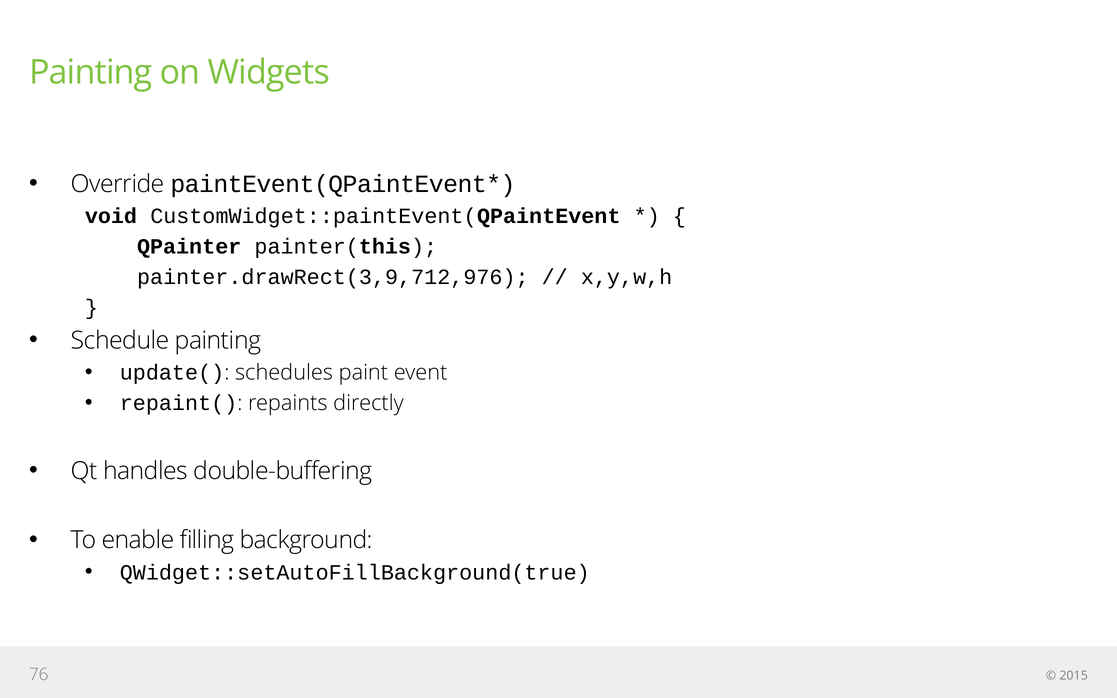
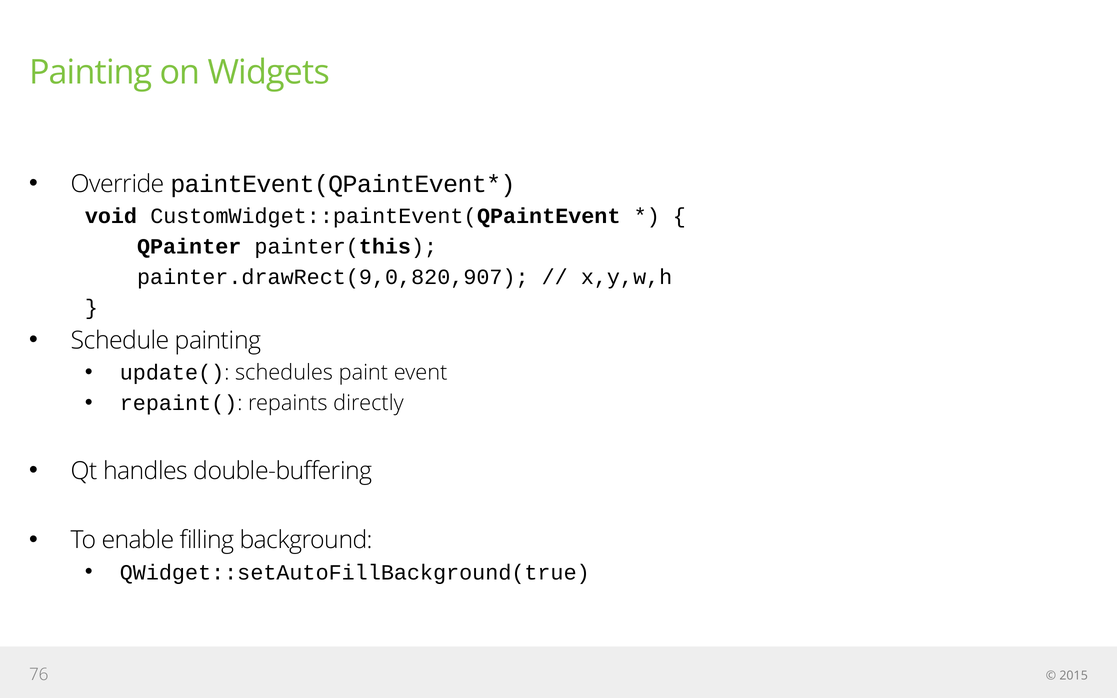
painter.drawRect(3,9,712,976: painter.drawRect(3,9,712,976 -> painter.drawRect(9,0,820,907 (333, 277)
